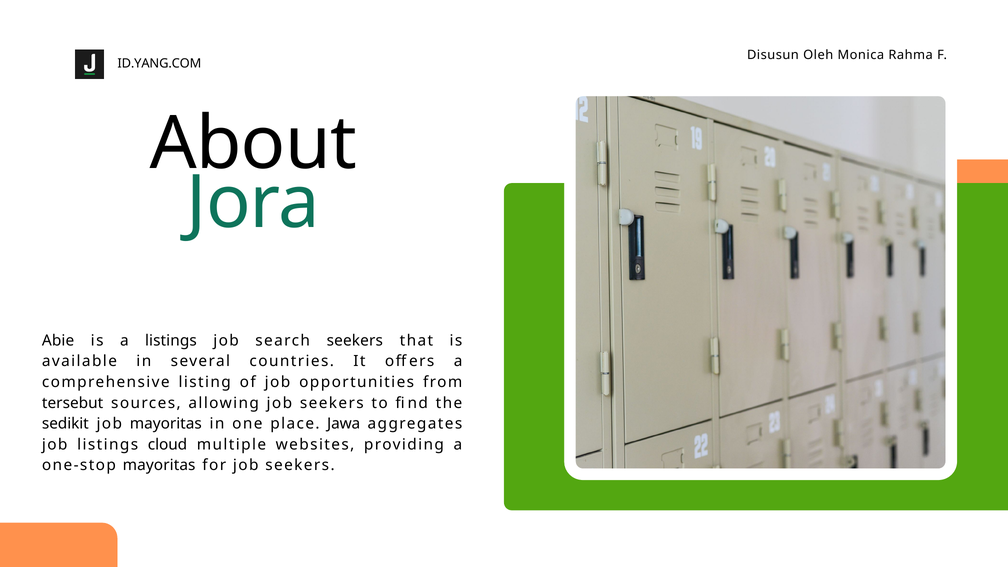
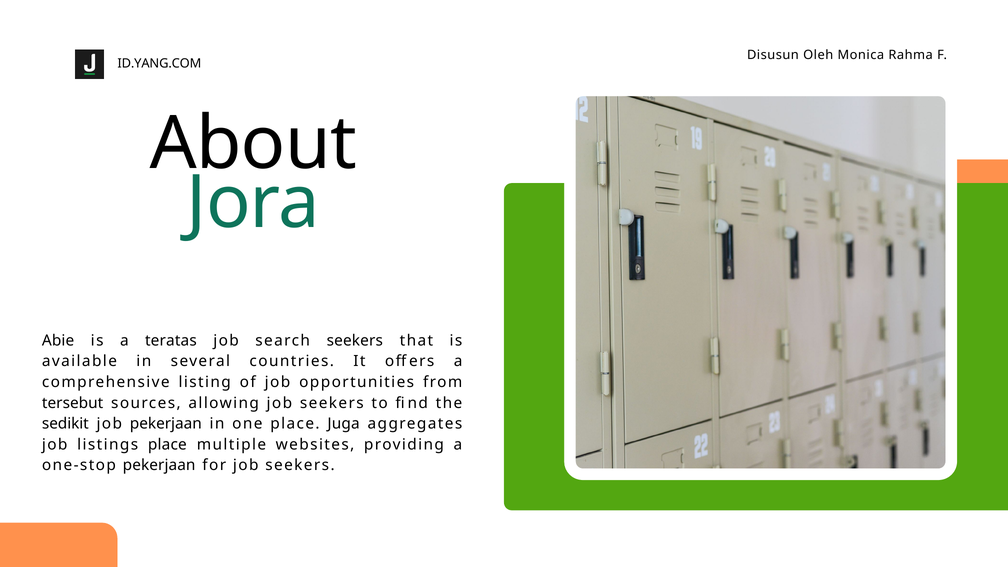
a listings: listings -> teratas (171, 341)
job mayoritas: mayoritas -> pekerjaan (166, 424)
Jawa: Jawa -> Juga (344, 424)
listings cloud: cloud -> place (167, 445)
one-stop mayoritas: mayoritas -> pekerjaan (159, 465)
